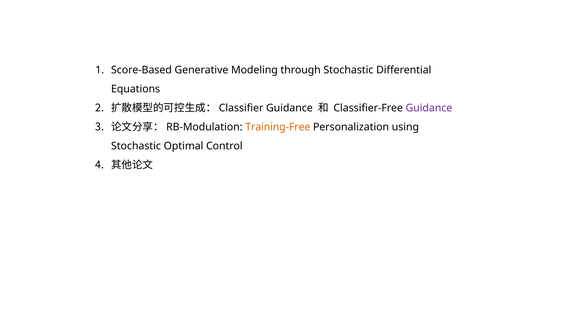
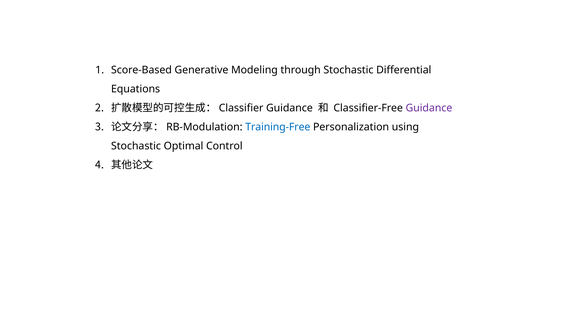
Training-Free colour: orange -> blue (278, 127)
